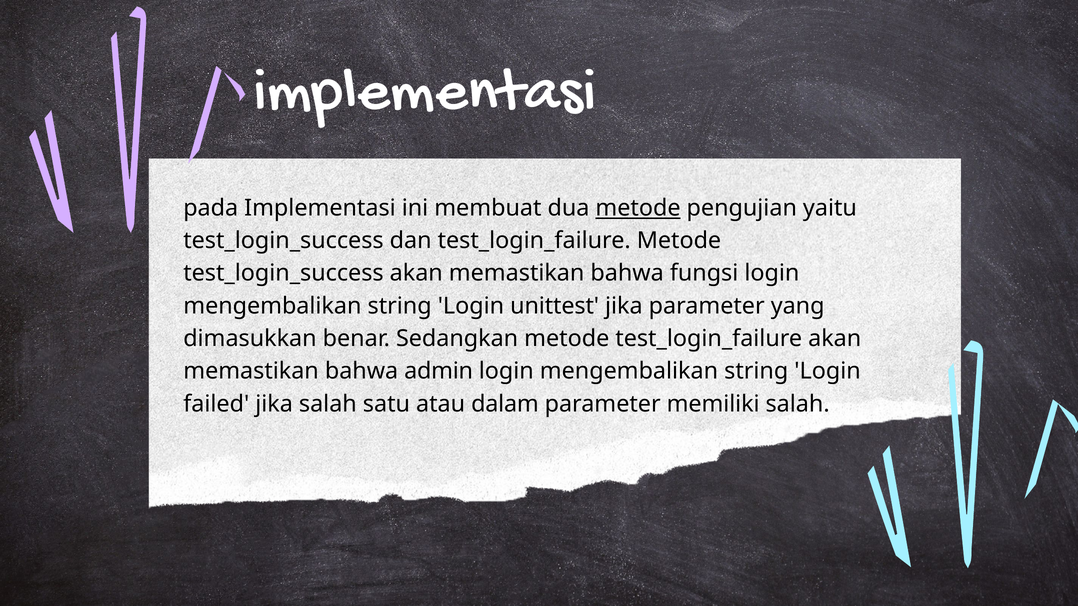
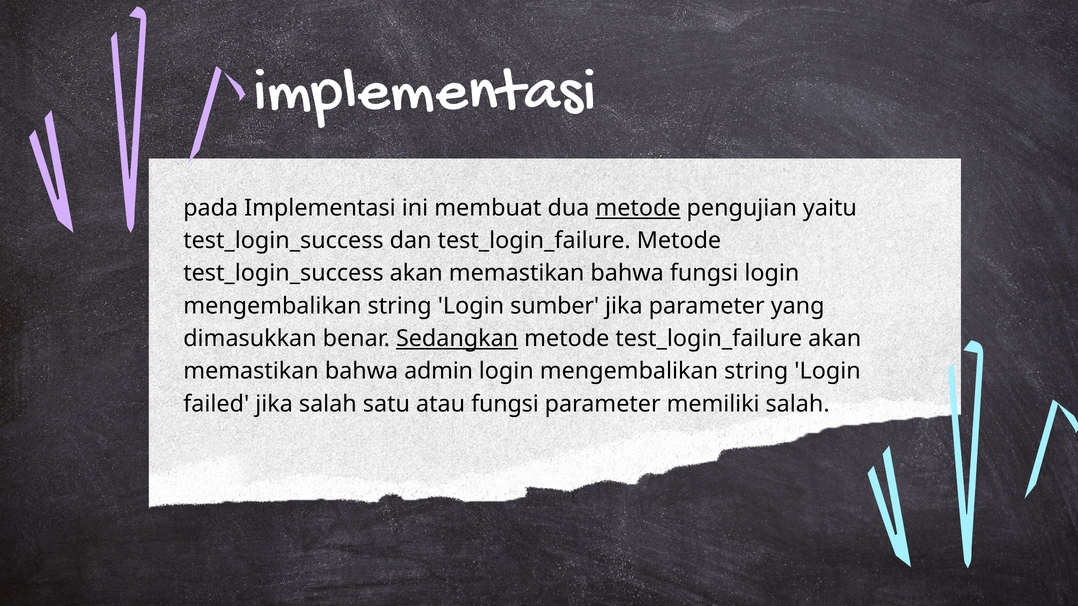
unittest: unittest -> sumber (555, 306)
Sedangkan underline: none -> present (457, 339)
atau dalam: dalam -> fungsi (505, 404)
